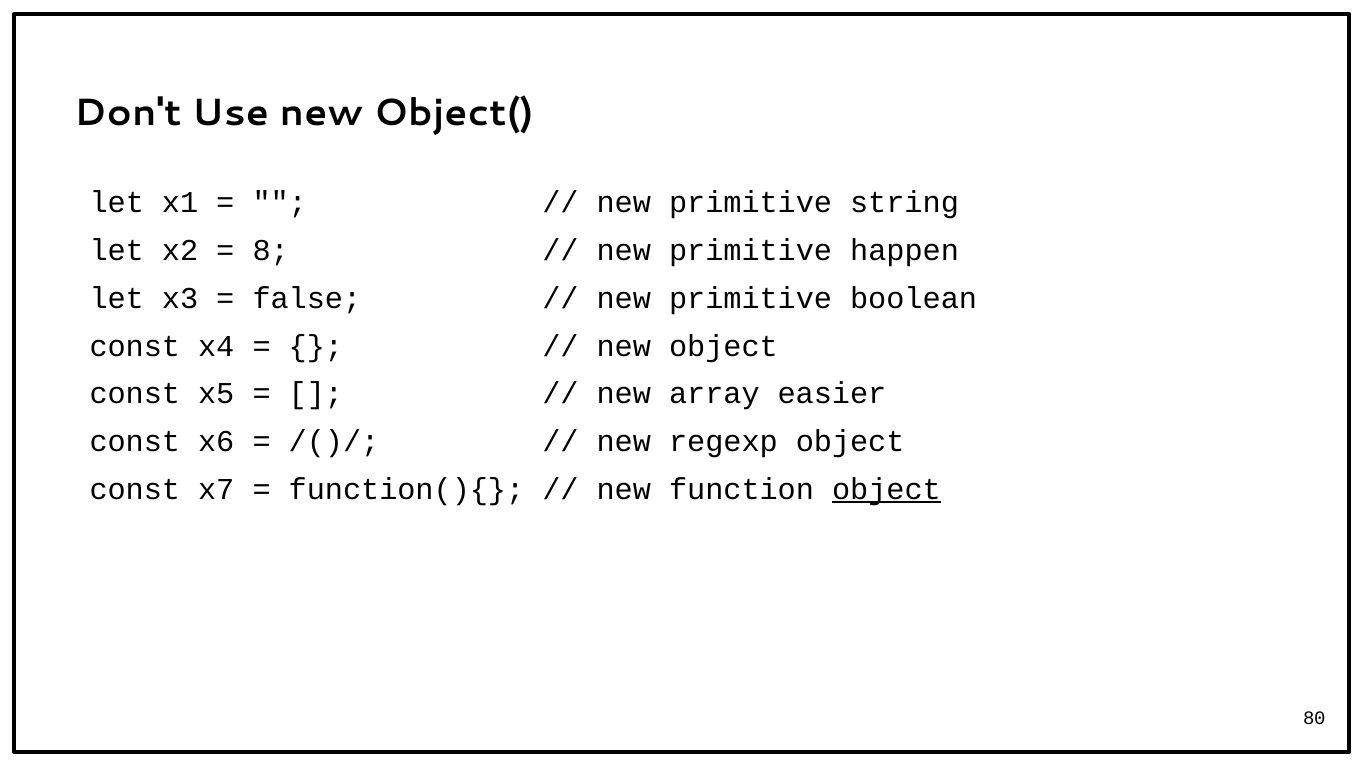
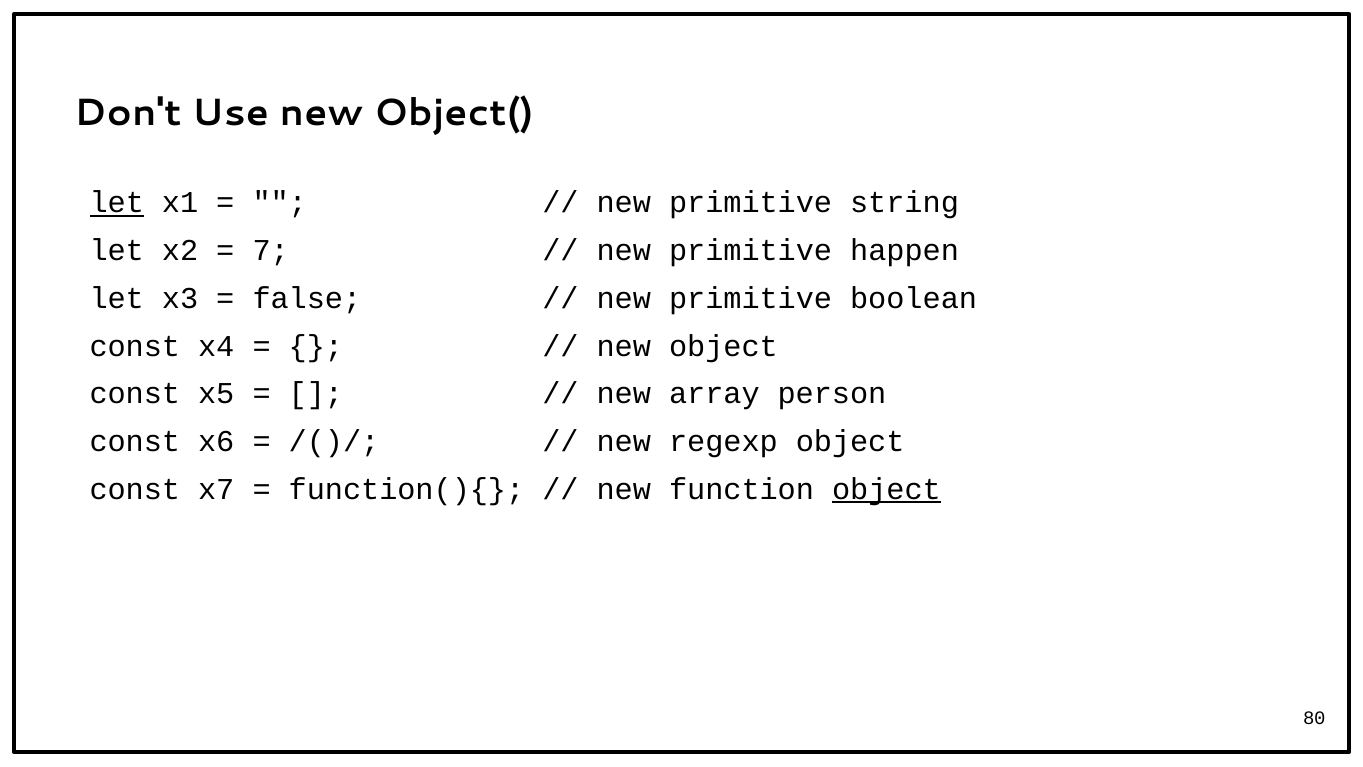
let underline: none -> present (117, 203)
8: 8 -> 7 (271, 250)
easier: easier -> person (832, 394)
